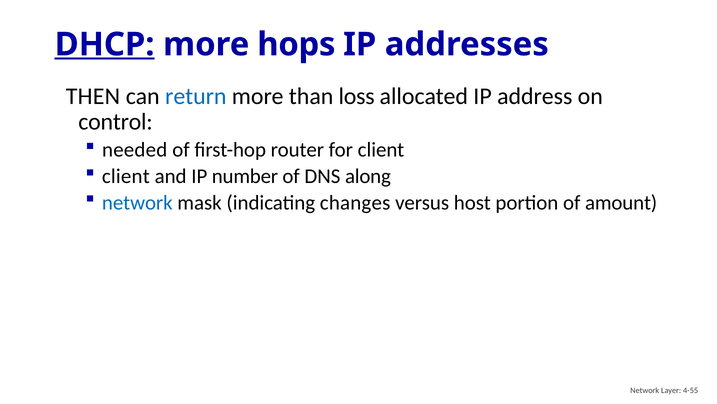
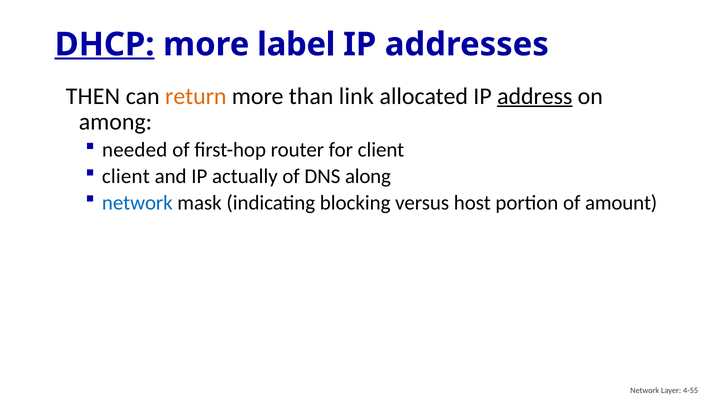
hops: hops -> label (296, 44)
return colour: blue -> orange (196, 96)
loss: loss -> link (356, 96)
address underline: none -> present (535, 96)
control: control -> among (115, 122)
number: number -> actually (245, 176)
changes: changes -> blocking (355, 202)
